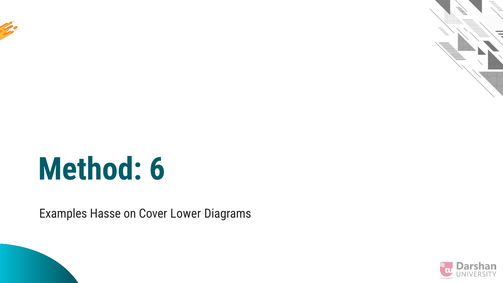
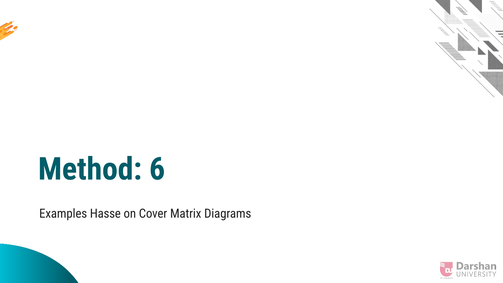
Lower: Lower -> Matrix (186, 214)
